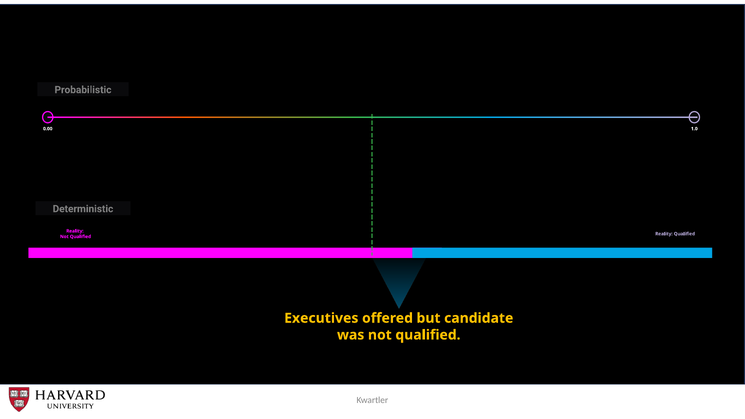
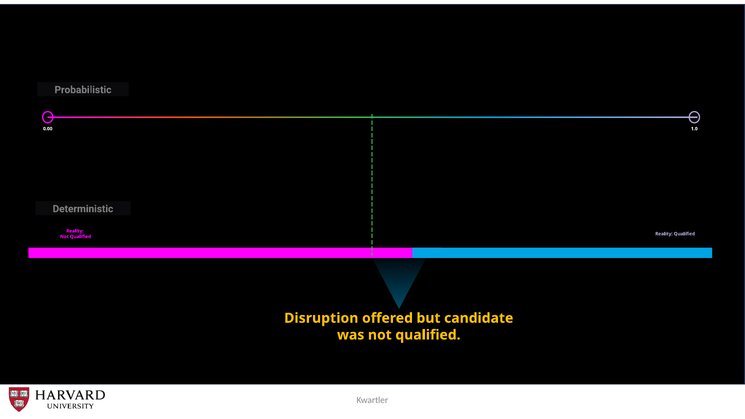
Executives: Executives -> Disruption (321, 318)
